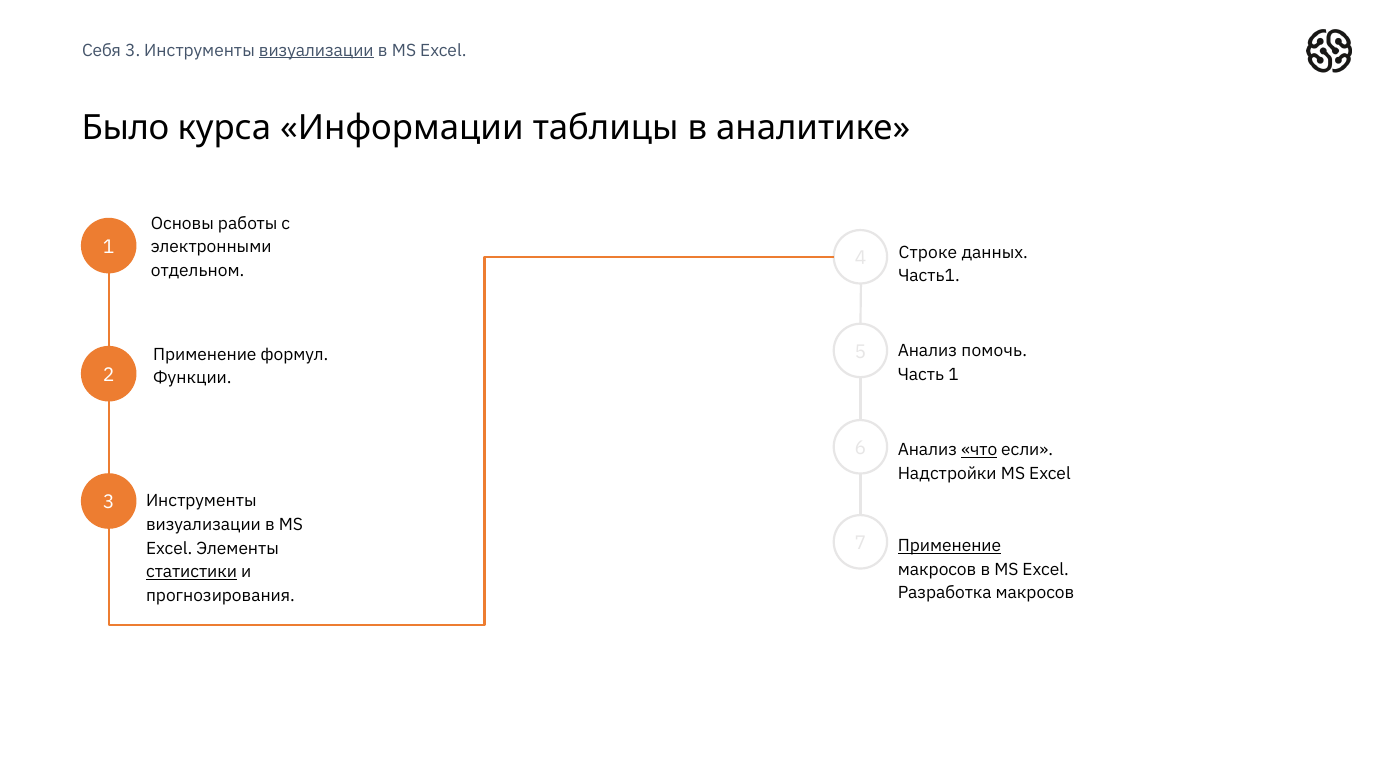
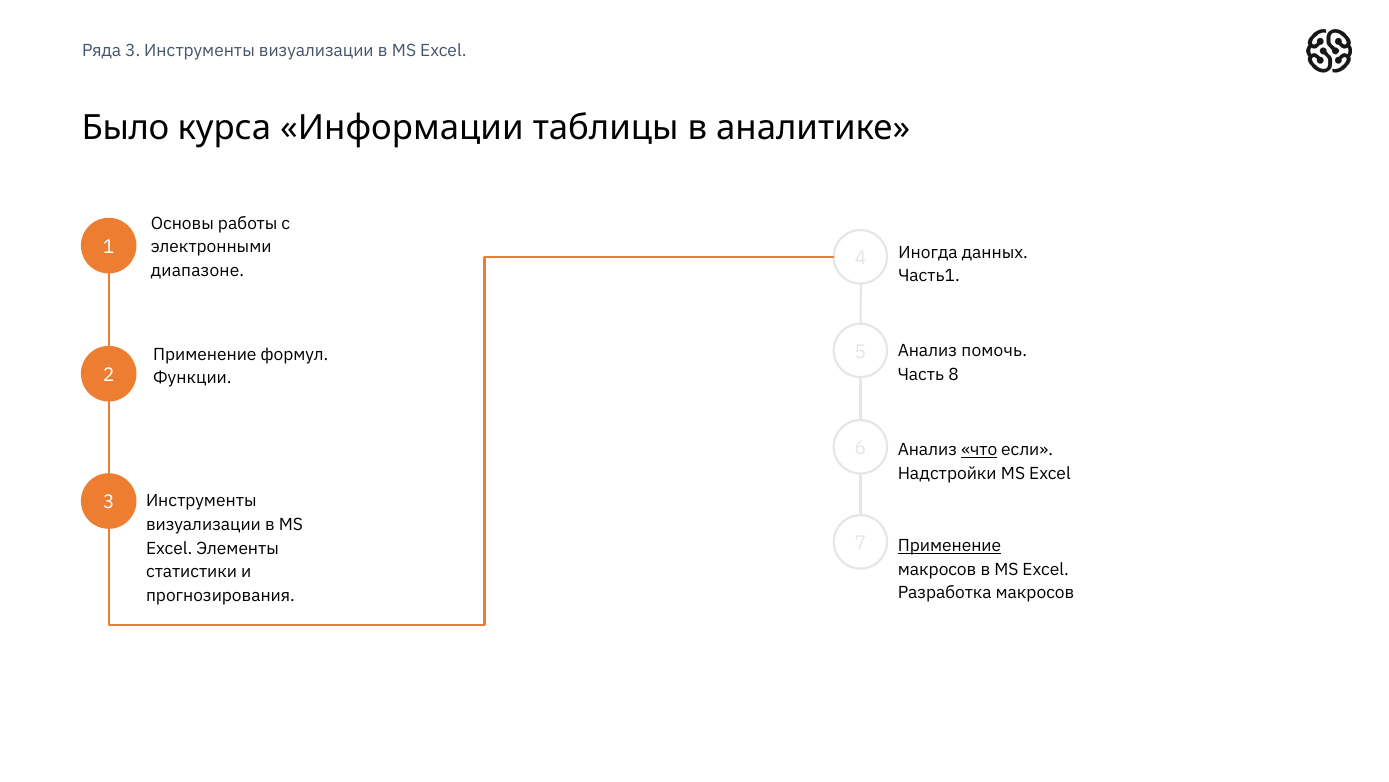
Себя: Себя -> Ряда (102, 50)
визуализации underline: present -> none (316, 50)
Строке: Строке -> Иногда (928, 252)
отдельном: отдельном -> диапазоне (198, 271)
Часть 1: 1 -> 8 (953, 374)
статистики underline: present -> none (192, 572)
